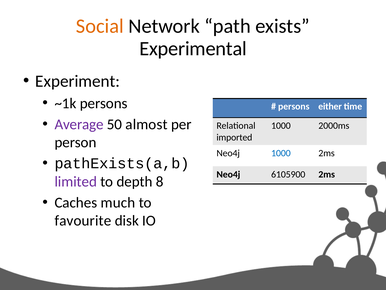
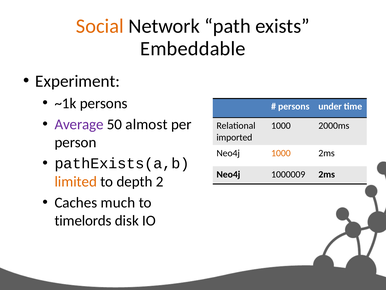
Experimental: Experimental -> Embeddable (193, 49)
either: either -> under (330, 106)
1000 colour: blue -> orange (281, 153)
6105900: 6105900 -> 1000009 (288, 174)
limited colour: purple -> orange (76, 181)
8: 8 -> 2 (160, 181)
favourite: favourite -> timelords (83, 220)
